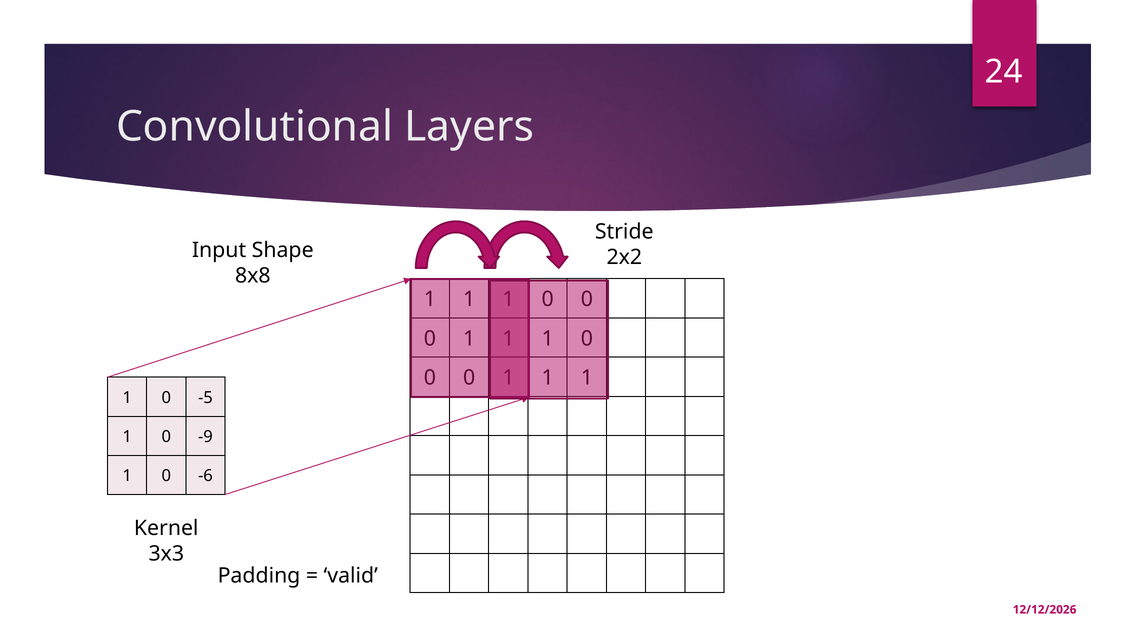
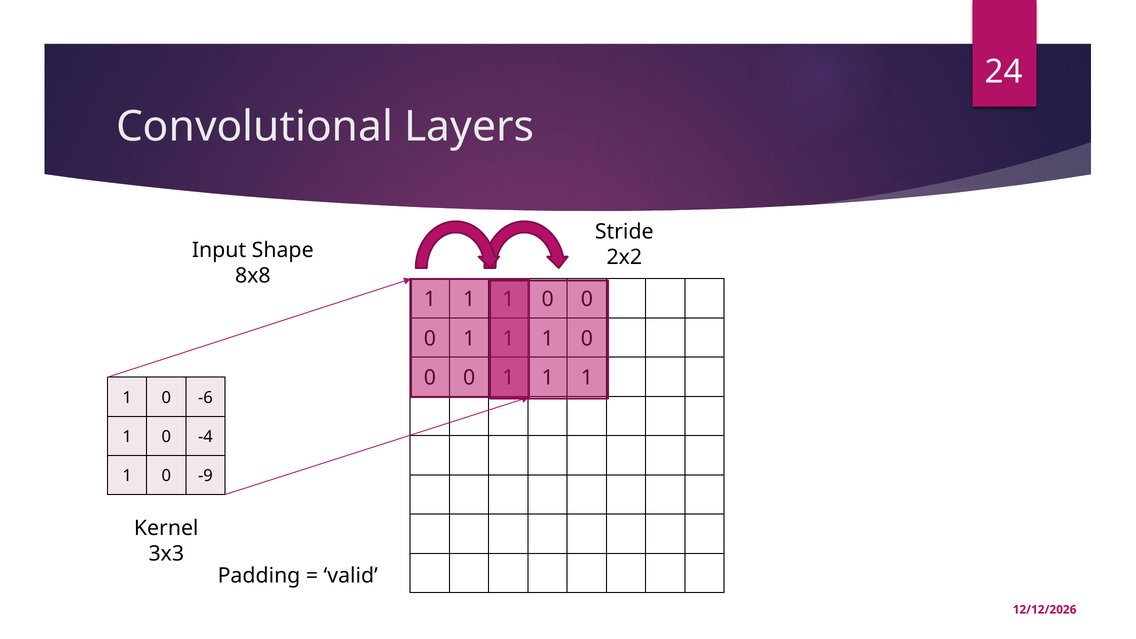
-5: -5 -> -6 (205, 398)
-9: -9 -> -4 (205, 437)
-6: -6 -> -9 (205, 476)
